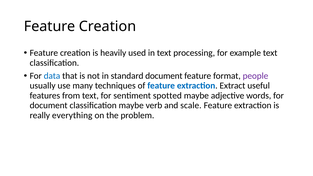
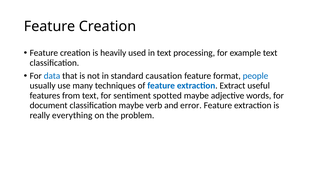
standard document: document -> causation (164, 76)
people colour: purple -> blue (255, 76)
scale: scale -> error (191, 105)
